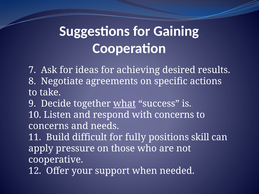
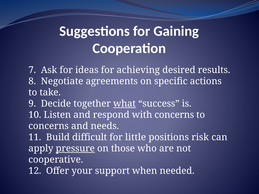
fully: fully -> little (136, 137)
skill: skill -> risk (200, 137)
pressure underline: none -> present (75, 149)
